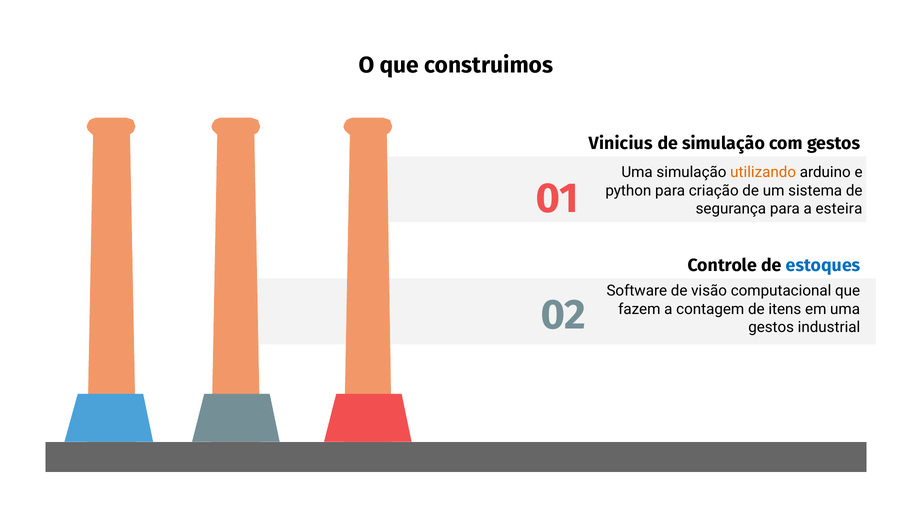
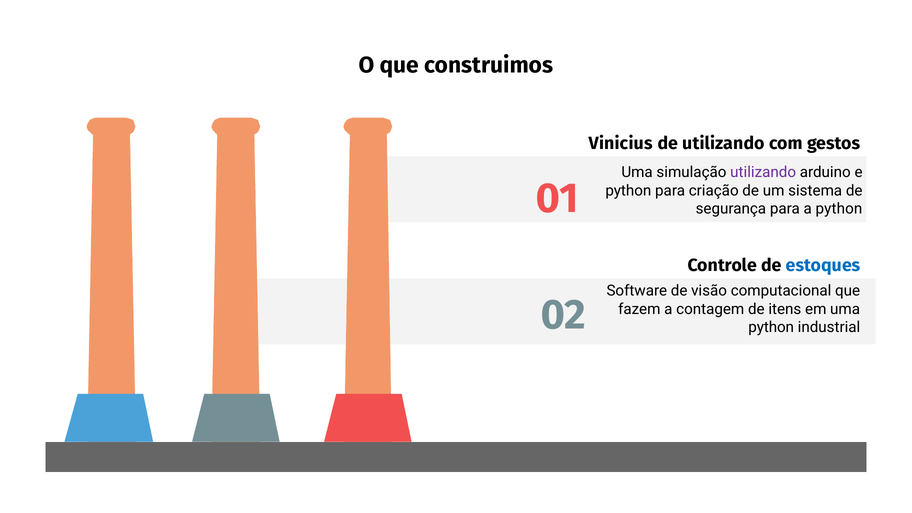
de simulação: simulação -> utilizando (724, 143)
utilizando colour: orange -> purple (763, 172)
a esteira: esteira -> python (839, 209)
gestos: gestos -> python (771, 327)
